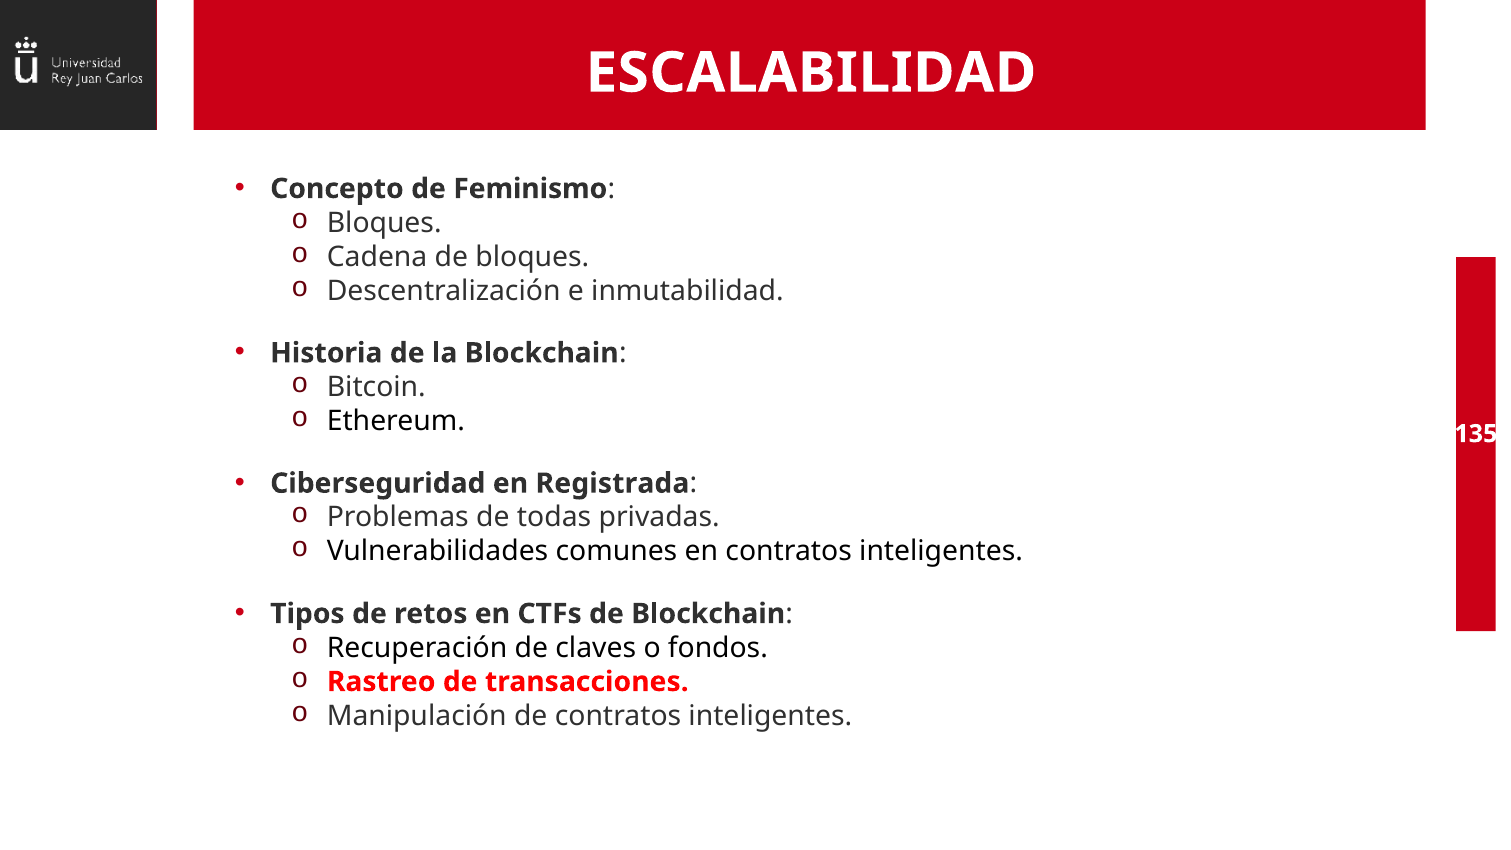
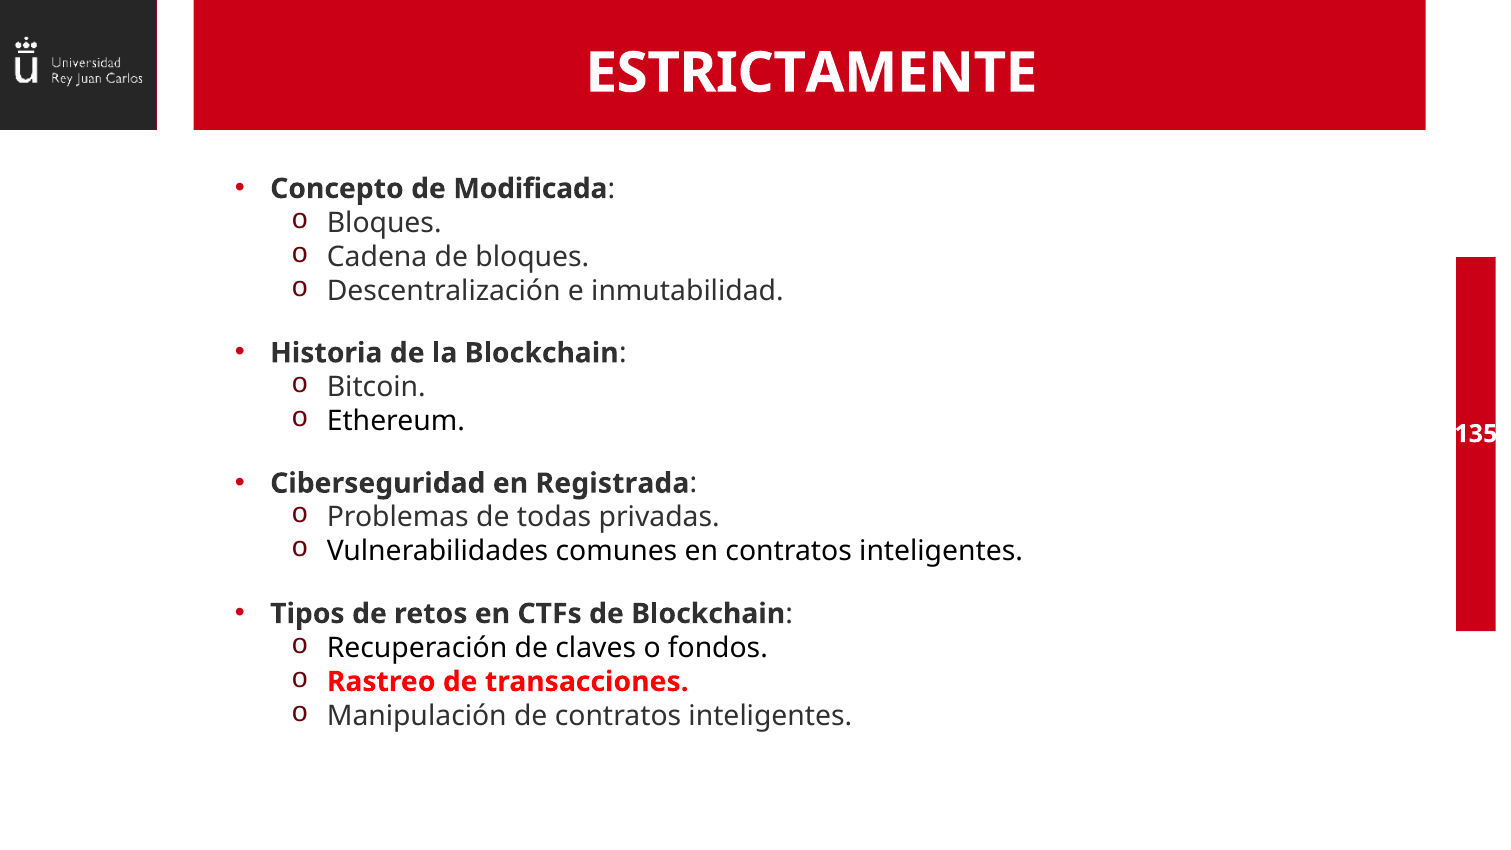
ESCALABILIDAD: ESCALABILIDAD -> ESTRICTAMENTE (811, 73)
Feminismo: Feminismo -> Modificada (530, 189)
